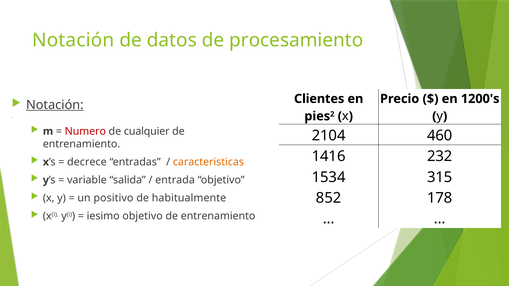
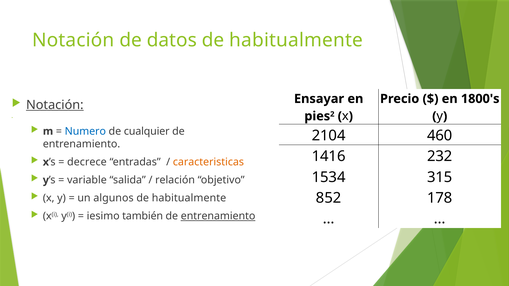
datos de procesamiento: procesamiento -> habitualmente (296, 40)
Clientes: Clientes -> Ensayar (319, 99)
1200's: 1200's -> 1800's (480, 99)
Numero colour: red -> blue (85, 131)
entrada: entrada -> relación (175, 180)
positivo: positivo -> algunos (113, 198)
iesimo objetivo: objetivo -> también (143, 216)
entrenamiento underline: none -> present (218, 216)
